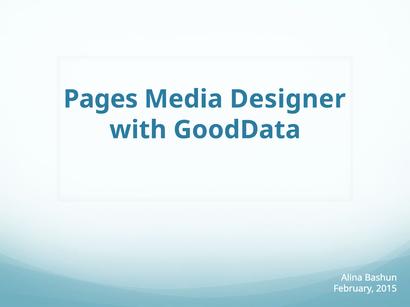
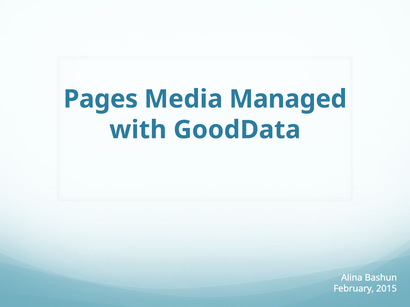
Designer: Designer -> Managed (288, 99)
